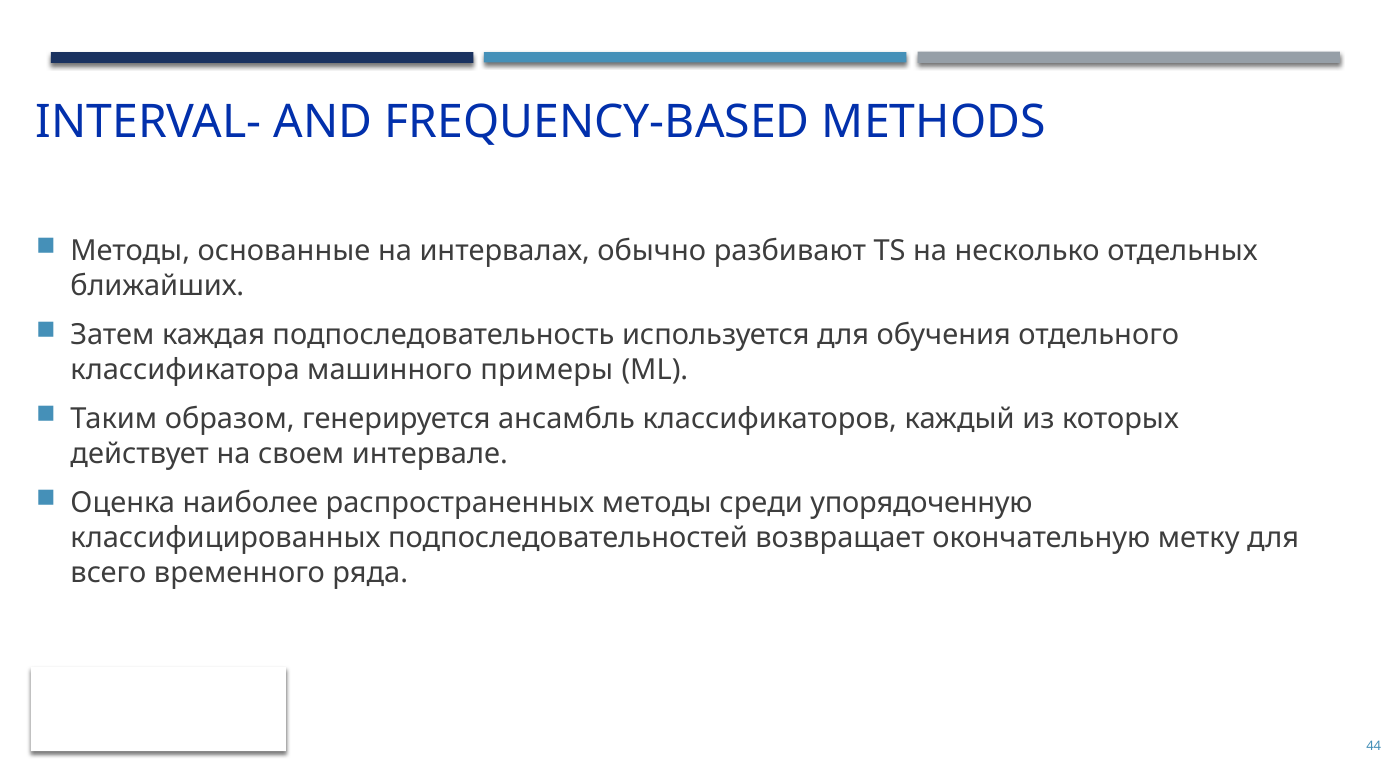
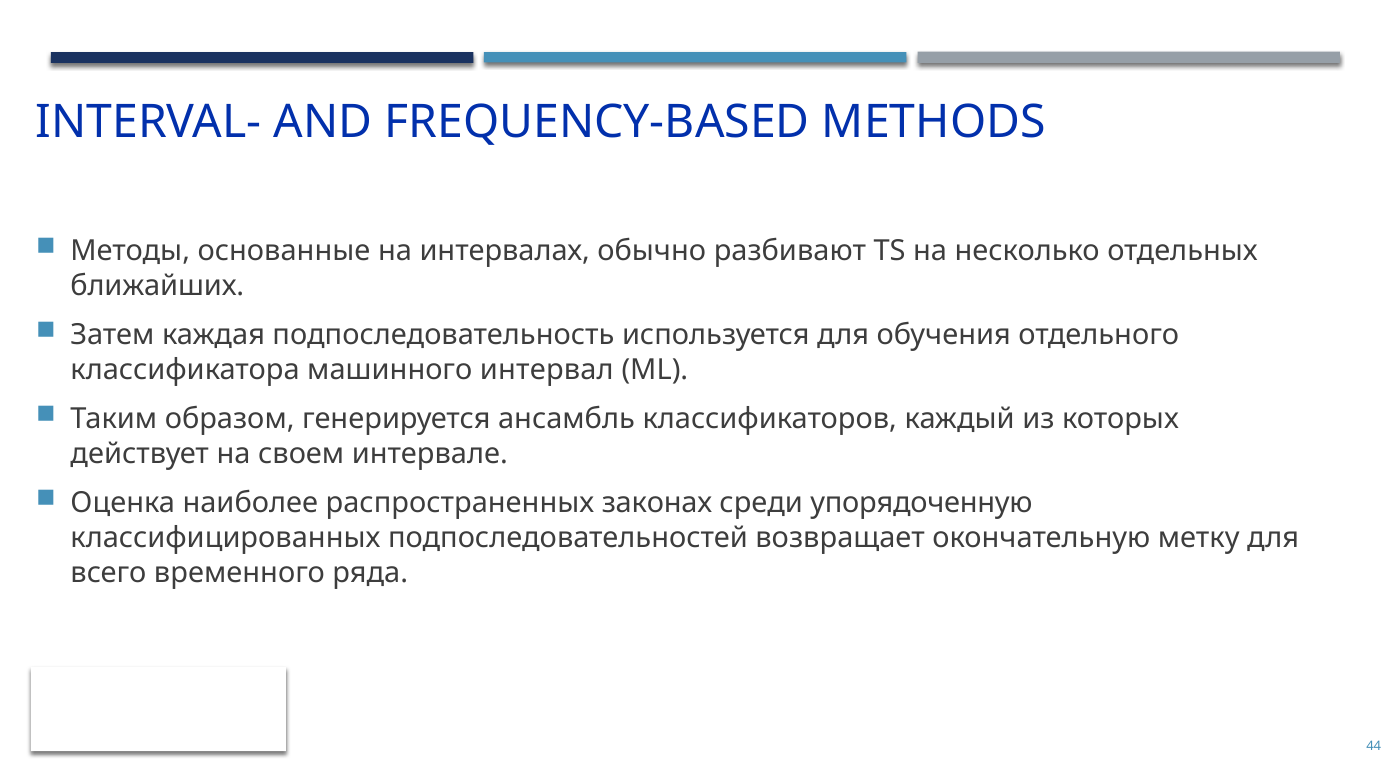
примеры: примеры -> интервал (547, 370)
распространенных методы: методы -> законах (657, 503)
